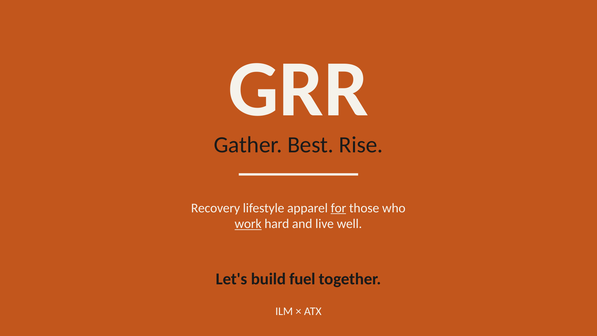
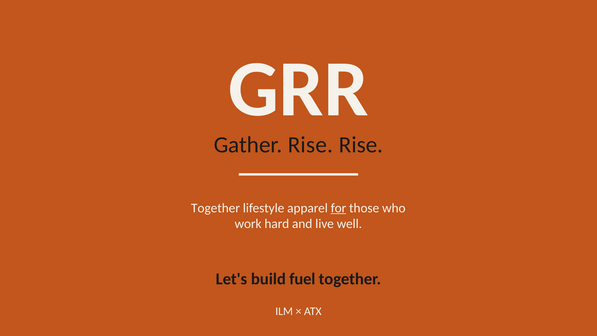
Gather Best: Best -> Rise (310, 145)
Recovery: Recovery -> Together (215, 208)
work underline: present -> none (248, 224)
